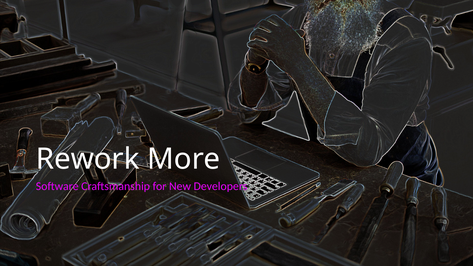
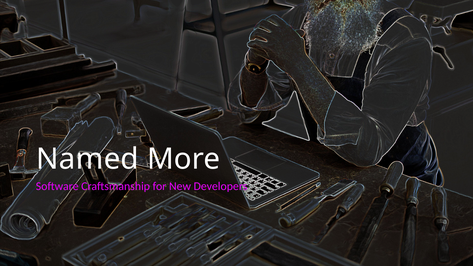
Rework: Rework -> Named (87, 159)
